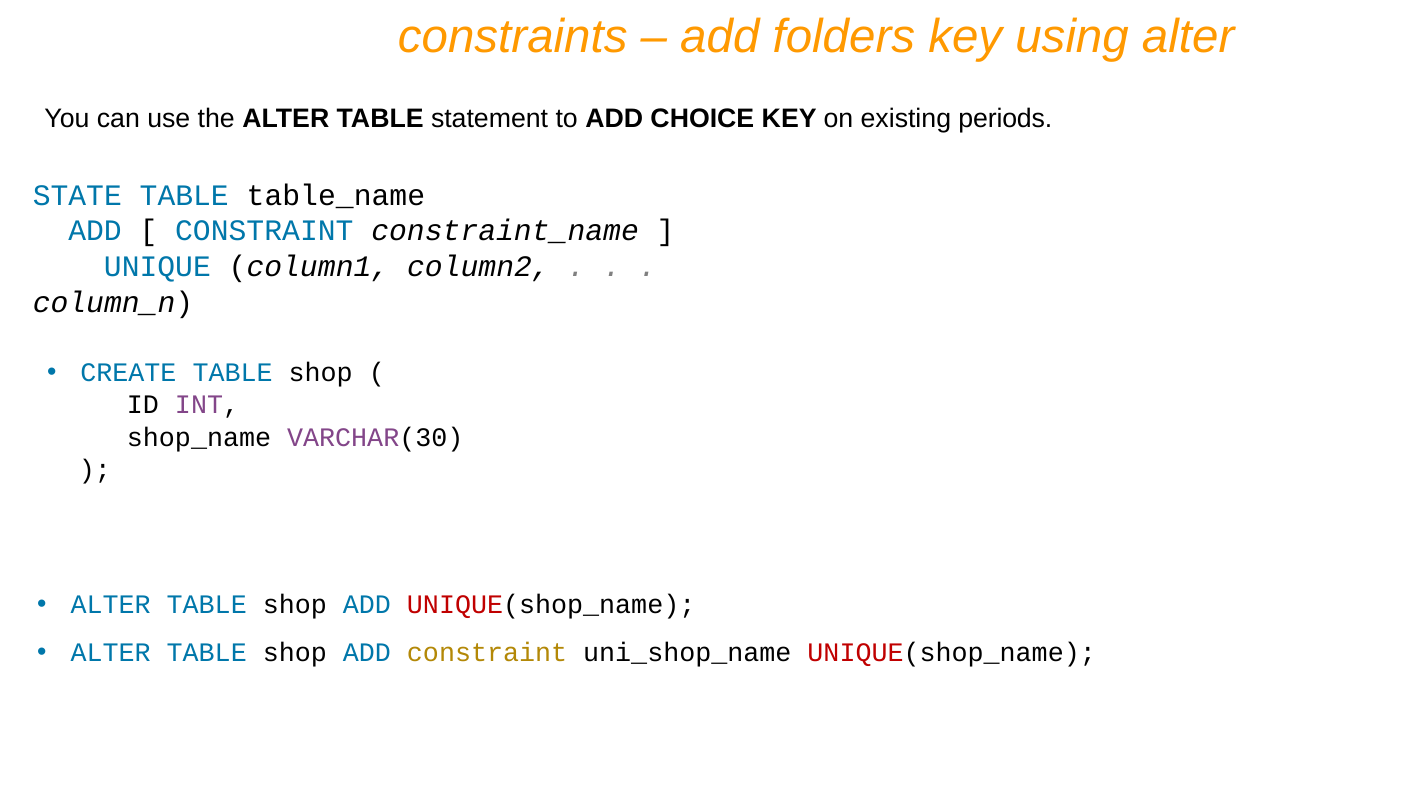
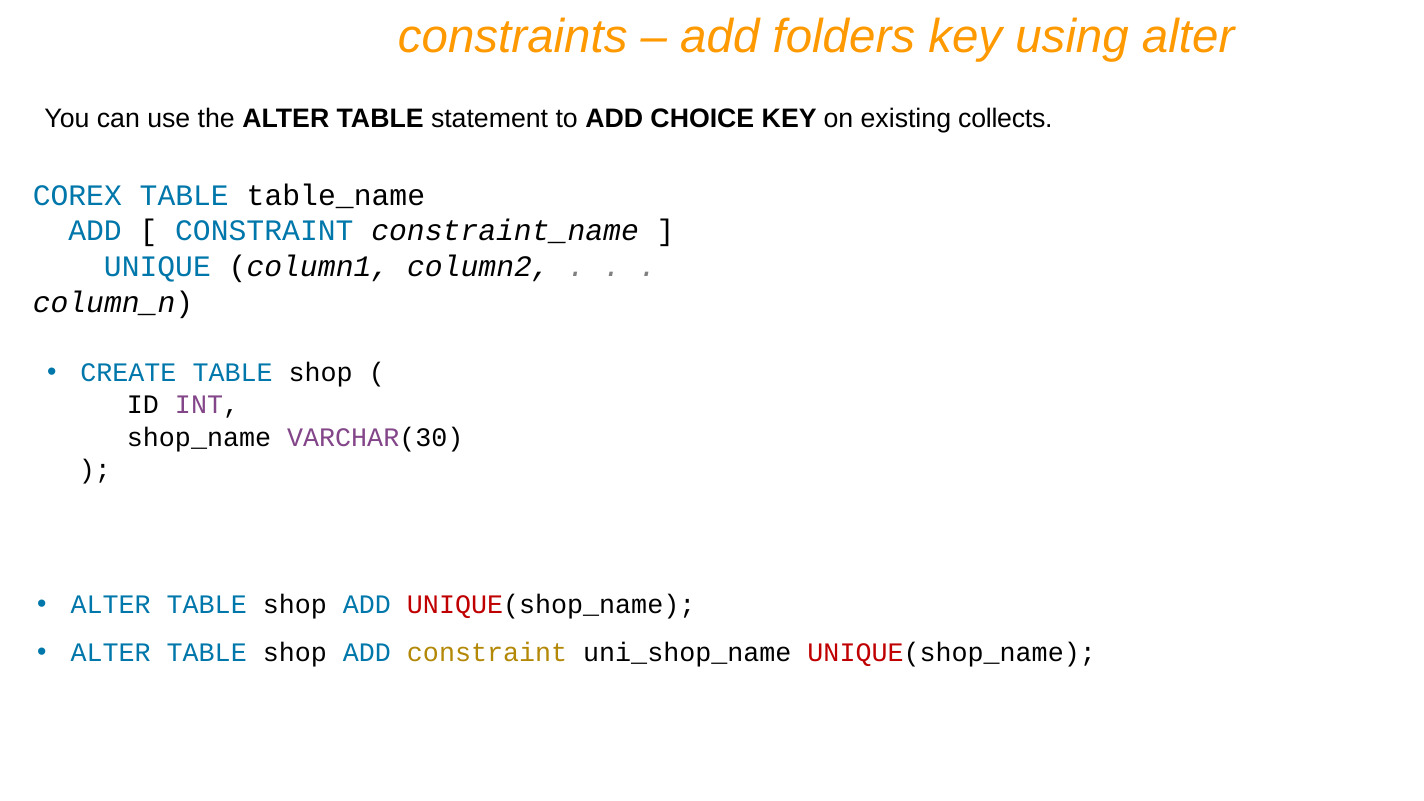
periods: periods -> collects (1005, 119)
STATE: STATE -> COREX (77, 195)
